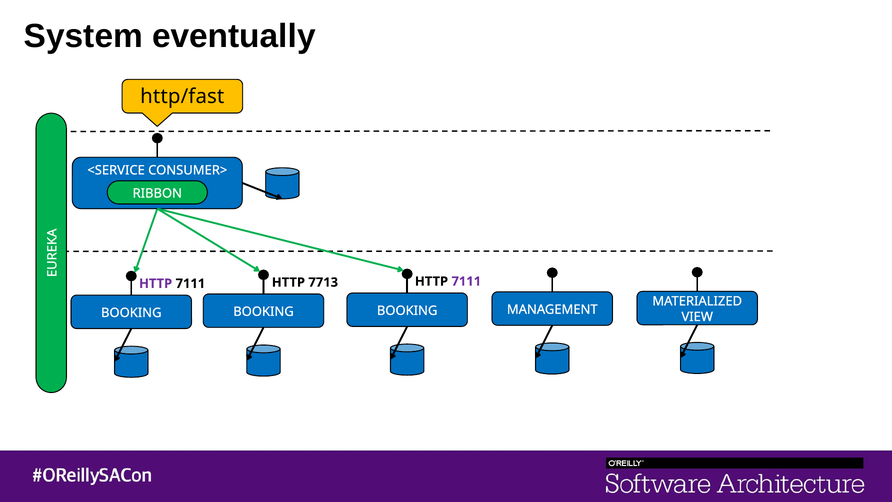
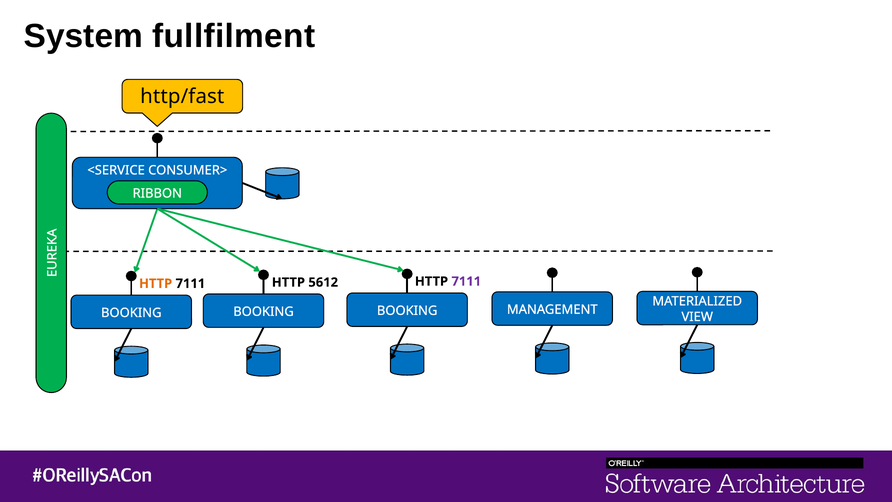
eventually: eventually -> fullfilment (234, 36)
7713: 7713 -> 5612 (323, 282)
HTTP colour: purple -> orange (156, 283)
